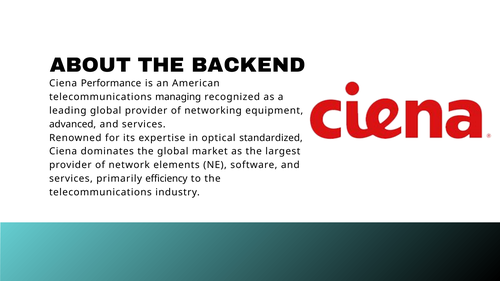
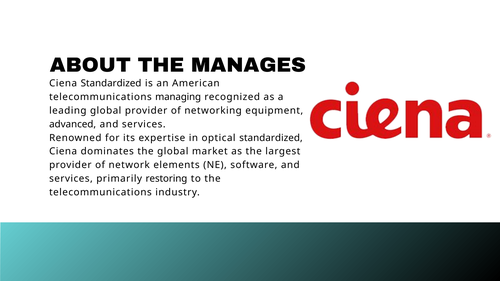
BACKEND: BACKEND -> MANAGES (249, 65)
Ciena Performance: Performance -> Standardized (111, 84)
efficiency: efficiency -> restoring (166, 179)
